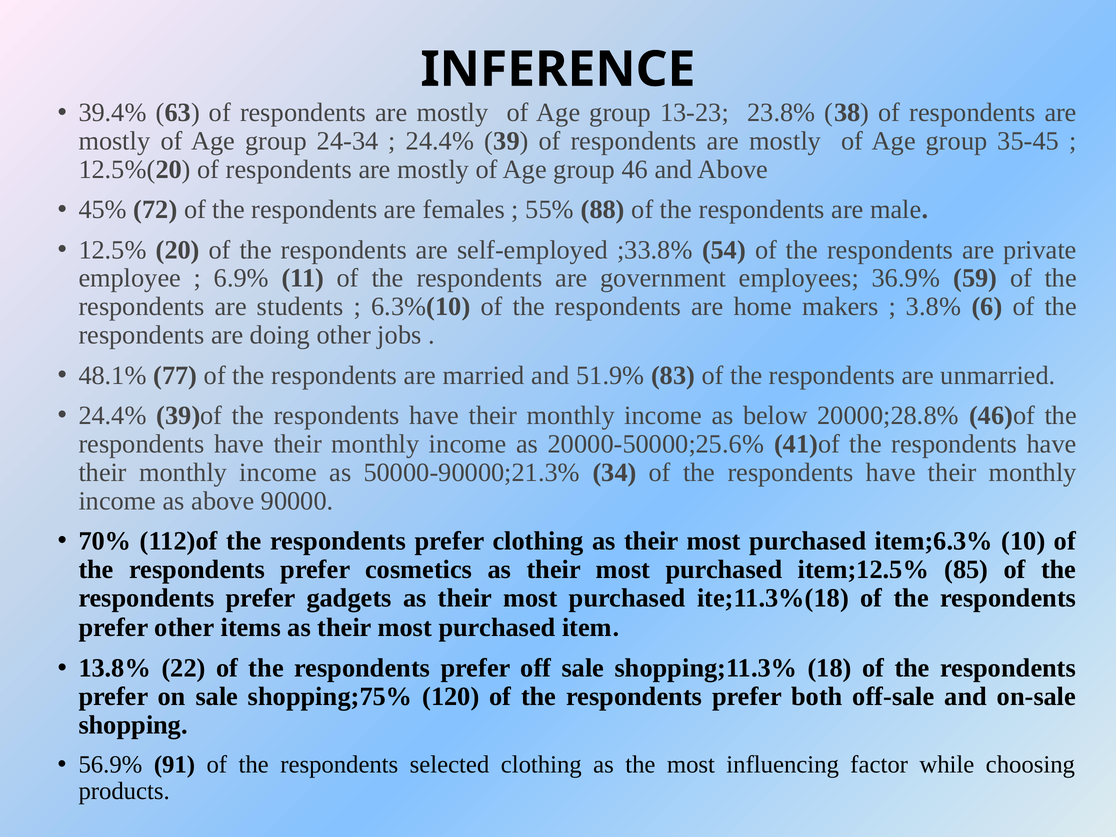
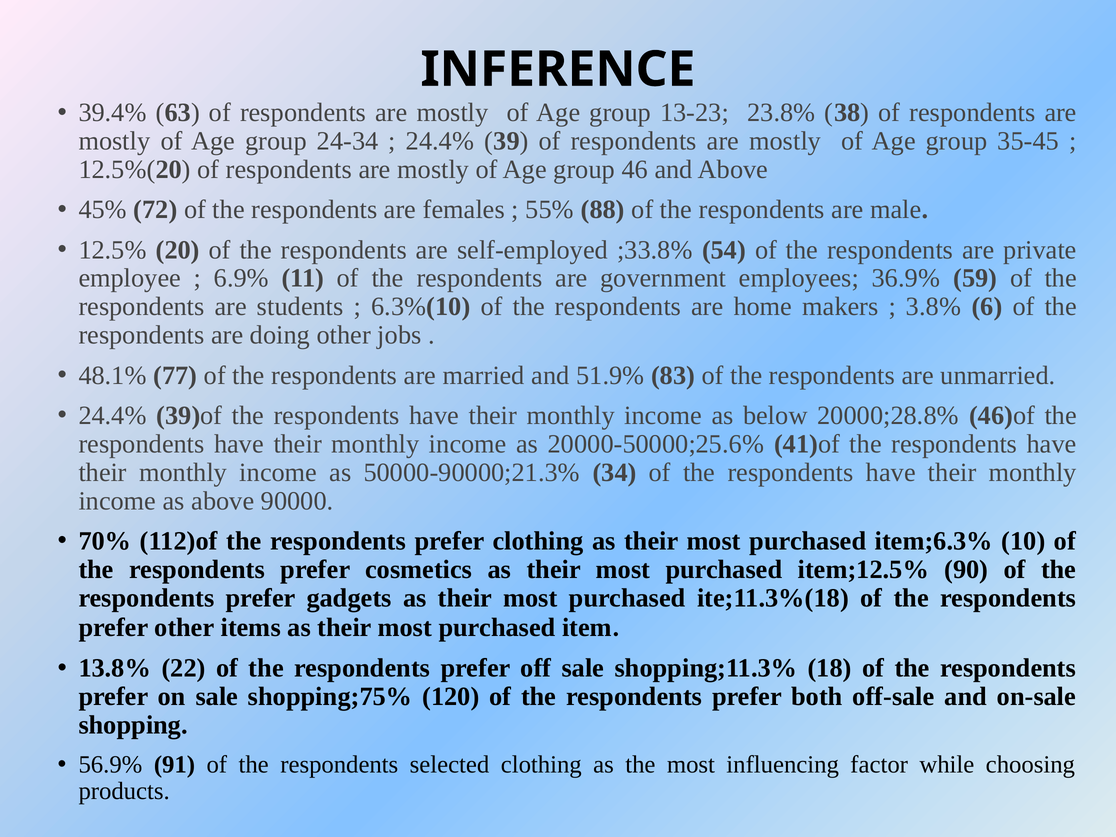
85: 85 -> 90 (966, 569)
